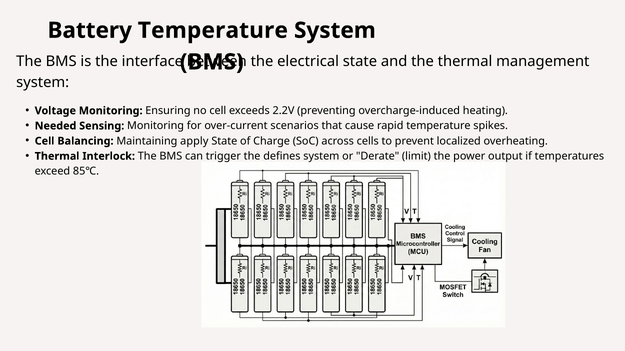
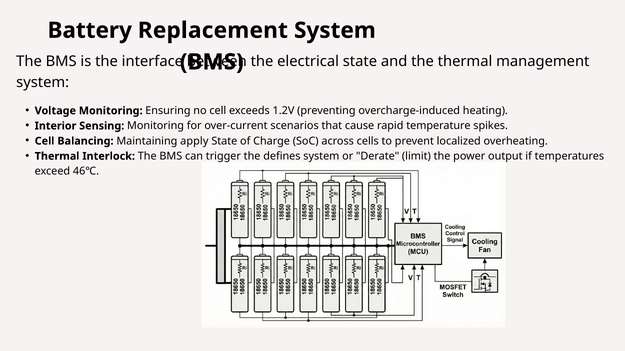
Battery Temperature: Temperature -> Replacement (213, 30)
2.2V: 2.2V -> 1.2V (284, 111)
Needed: Needed -> Interior (56, 126)
85℃: 85℃ -> 46℃ (86, 172)
